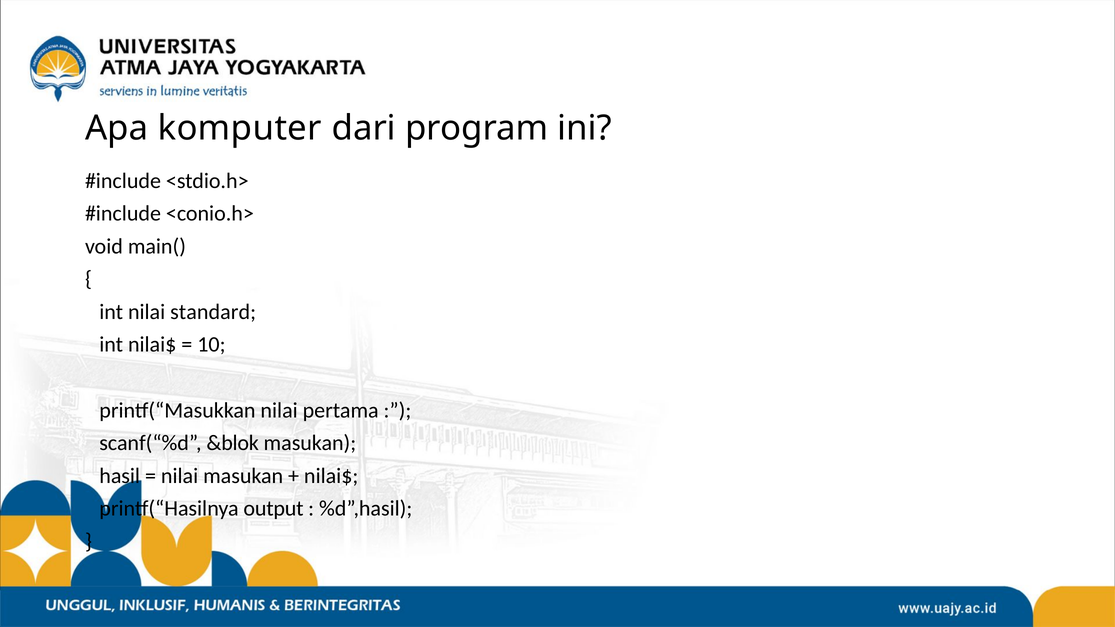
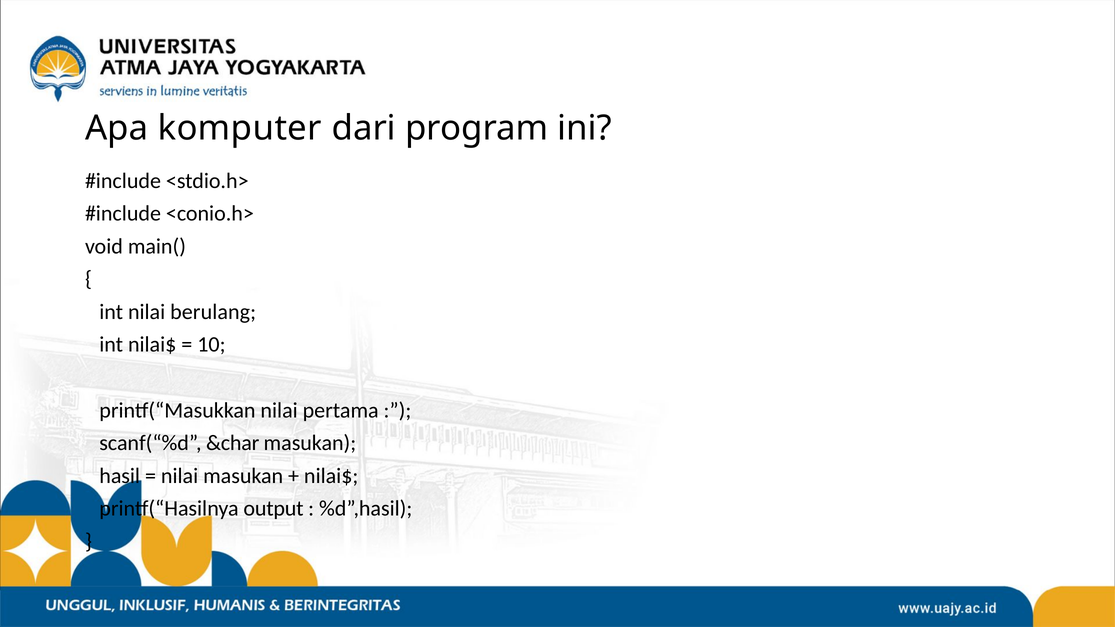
standard: standard -> berulang (213, 312)
&blok: &blok -> &char (233, 443)
